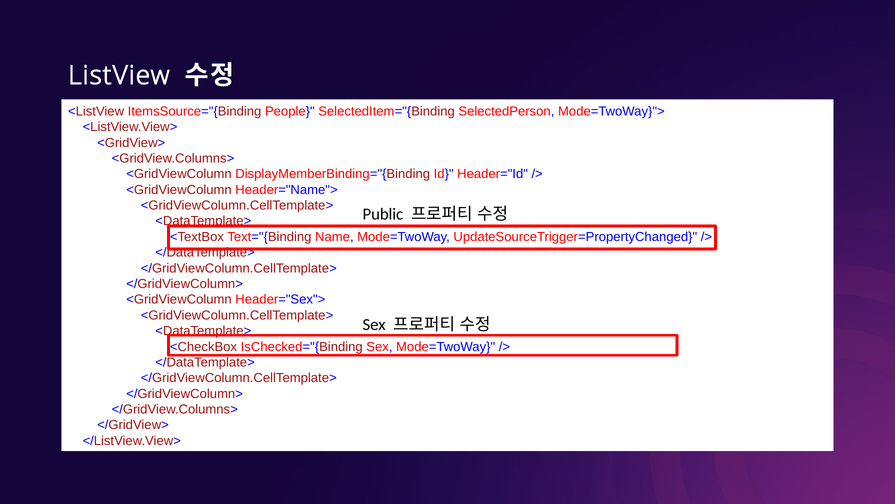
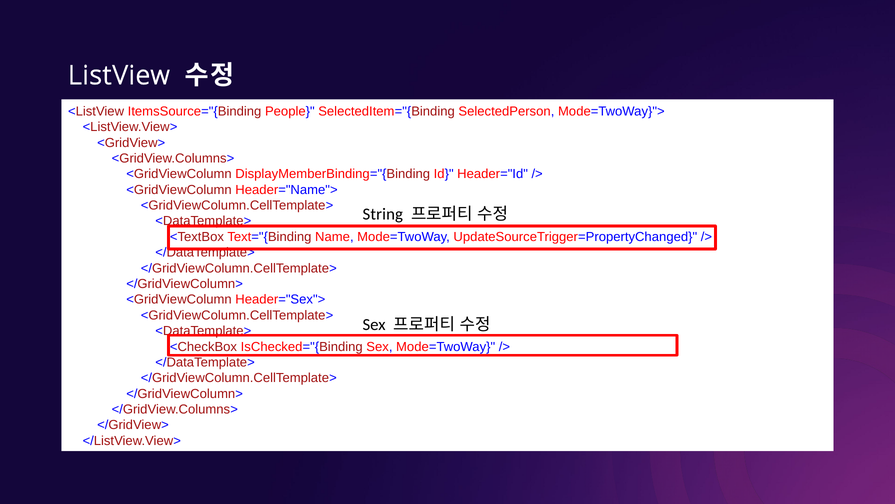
Public: Public -> String (383, 214)
